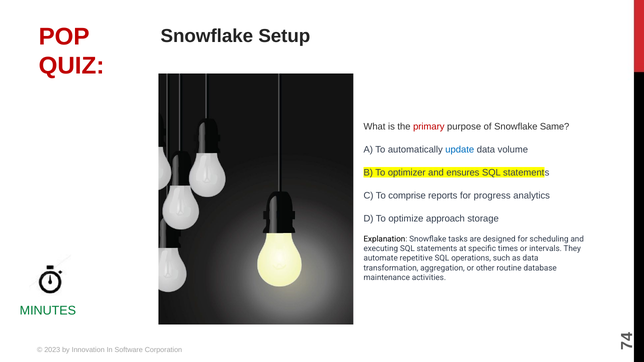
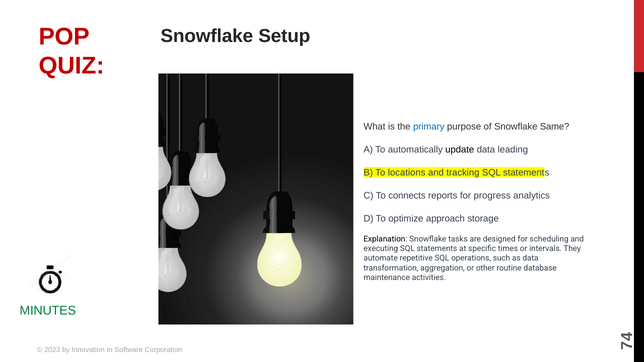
primary colour: red -> blue (429, 127)
update colour: blue -> black (460, 150)
volume: volume -> leading (513, 150)
optimizer: optimizer -> locations (407, 173)
ensures: ensures -> tracking (463, 173)
comprise: comprise -> connects (407, 196)
